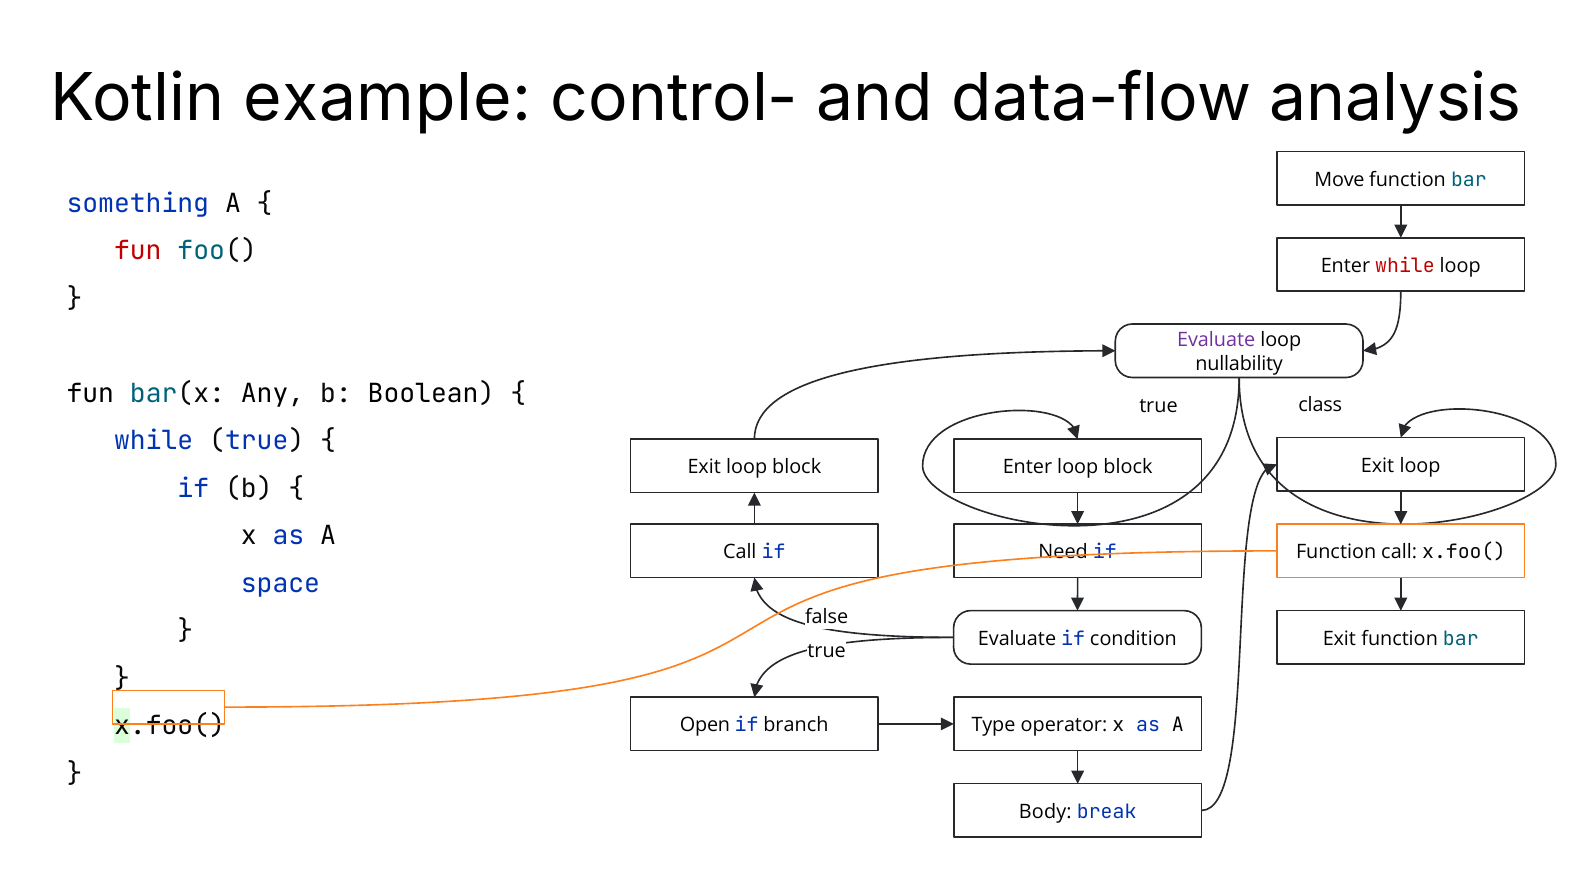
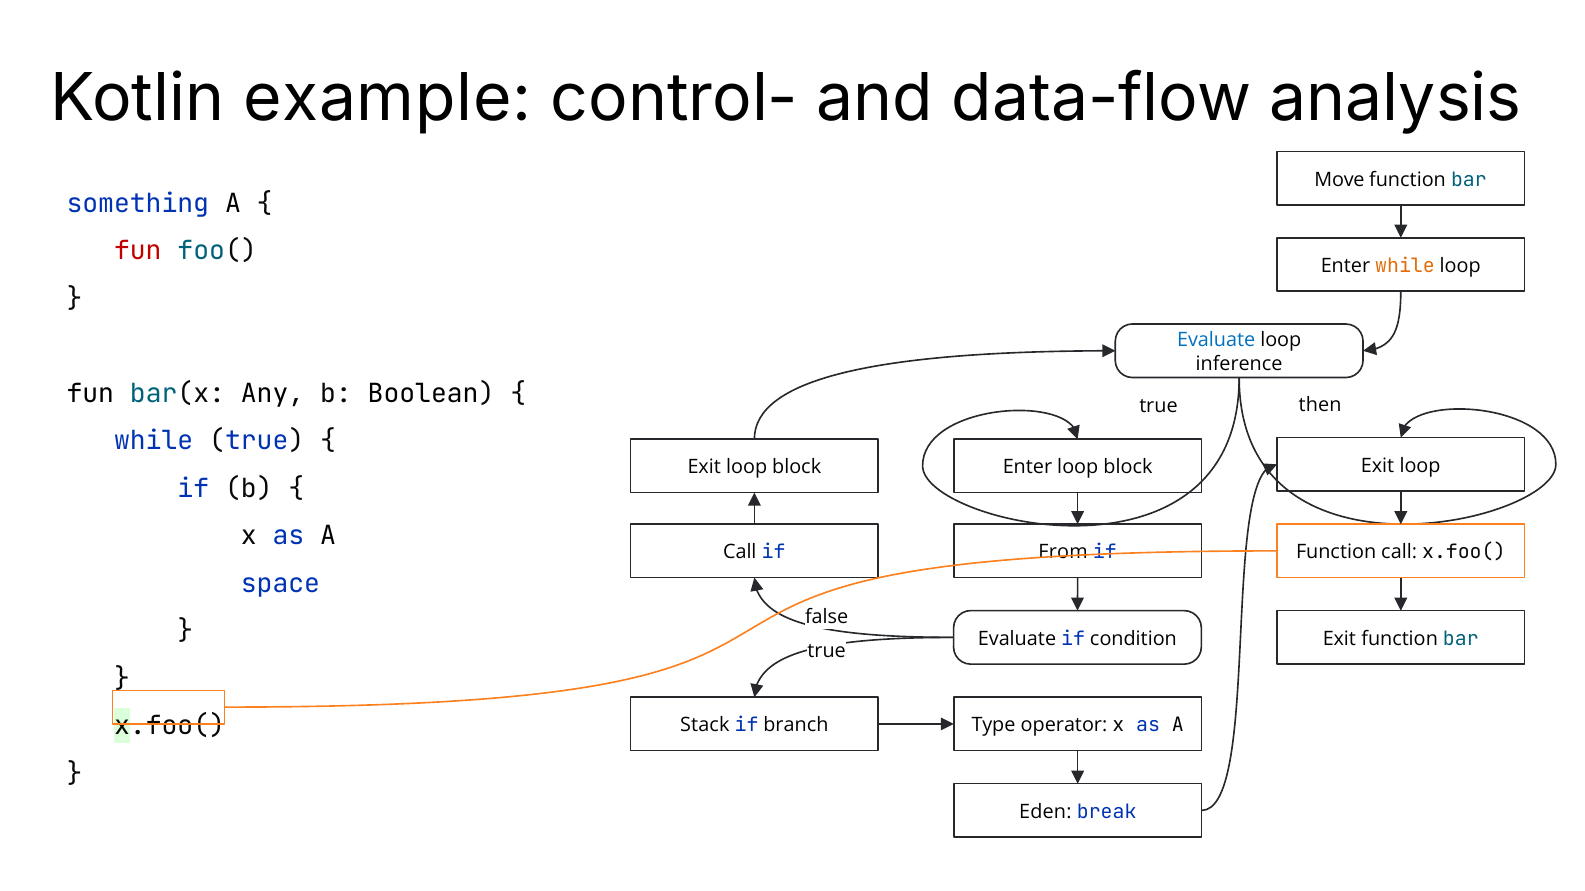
while colour: red -> orange (1405, 266)
Evaluate colour: purple -> blue (1216, 340)
nullability: nullability -> inference (1239, 364)
class: class -> then (1320, 405)
Need: Need -> From (1063, 553)
Open: Open -> Stack (705, 726)
Body: Body -> Eden (1045, 812)
